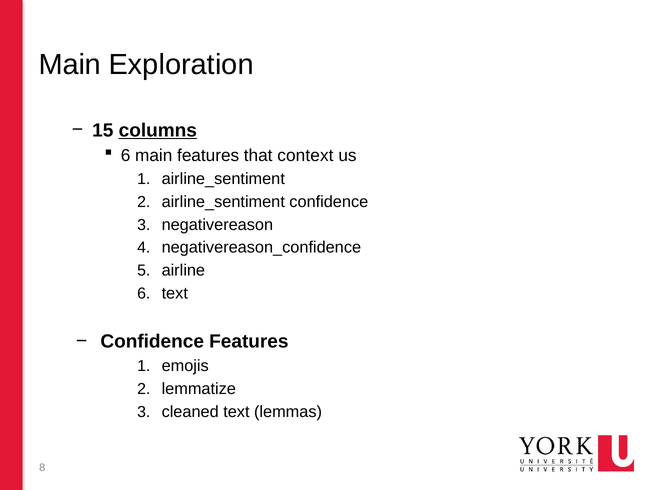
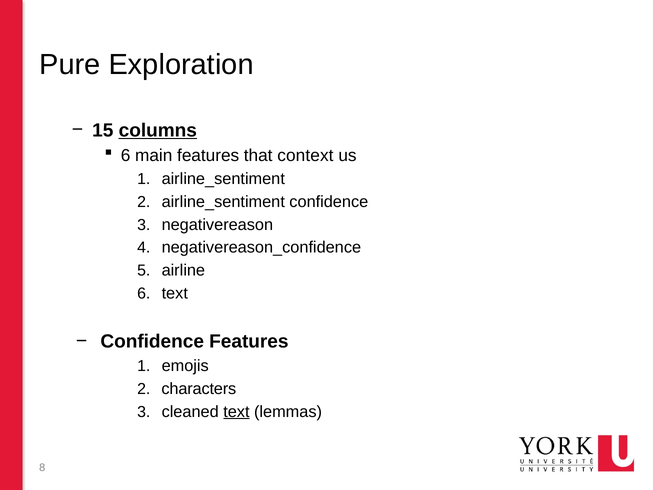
Main: Main -> Pure (70, 65)
lemmatize: lemmatize -> characters (199, 389)
text underline: none -> present (236, 411)
